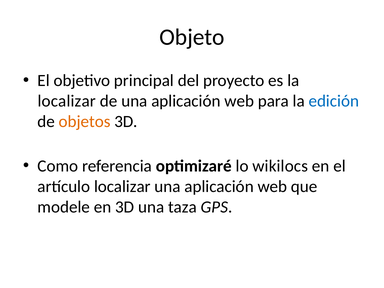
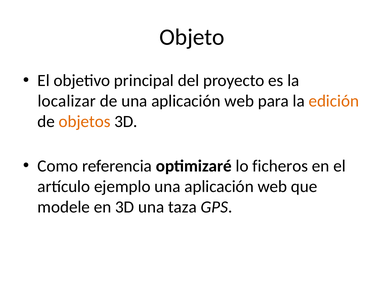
edición colour: blue -> orange (334, 101)
wikilocs: wikilocs -> ficheros (280, 166)
artículo localizar: localizar -> ejemplo (122, 186)
